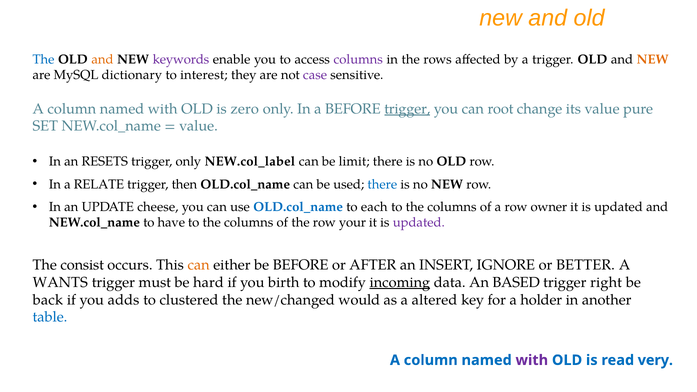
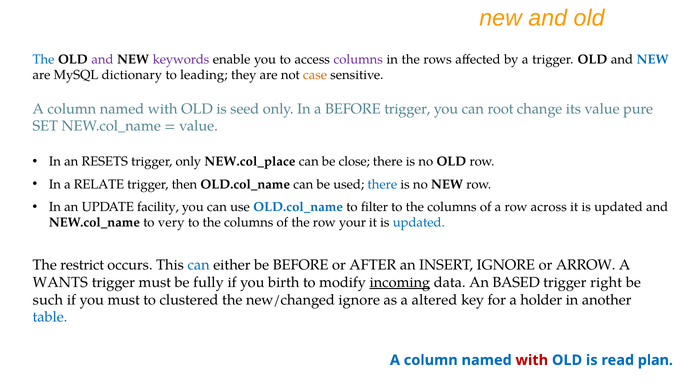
and colour: orange -> purple (102, 59)
NEW colour: orange -> blue (653, 59)
interest: interest -> leading (204, 75)
case colour: purple -> orange (315, 75)
zero: zero -> seed (245, 109)
trigger underline: present -> none (407, 109)
NEW.col_label: NEW.col_label -> NEW.col_place (250, 162)
limit: limit -> close (354, 162)
cheese: cheese -> facility (158, 207)
each: each -> filter (374, 207)
owner: owner -> across (549, 207)
have: have -> very (171, 223)
updated colour: purple -> blue (419, 223)
consist: consist -> restrict (82, 265)
can colour: orange -> blue (199, 265)
BETTER: BETTER -> ARROW (586, 265)
hard: hard -> fully (208, 282)
back: back -> such (48, 300)
you adds: adds -> must (124, 300)
new/changed would: would -> ignore (359, 300)
with colour: purple -> red (532, 360)
very: very -> plan (655, 360)
